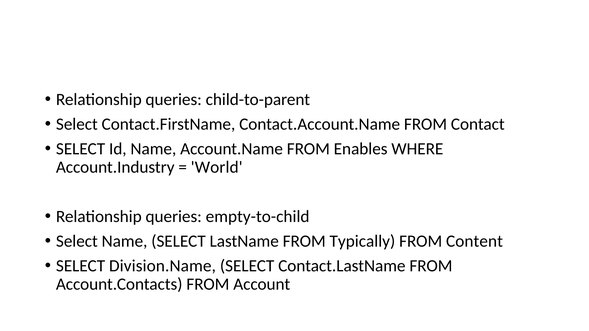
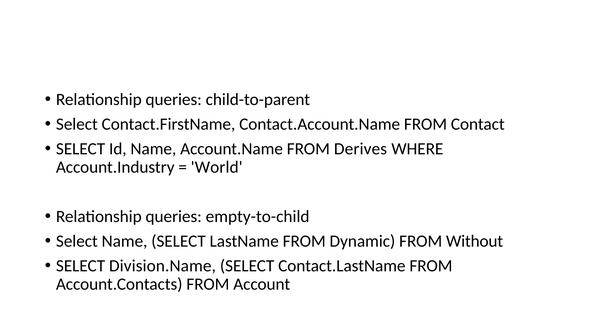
Enables: Enables -> Derives (361, 149)
Typically: Typically -> Dynamic (362, 241)
Content: Content -> Without (475, 241)
